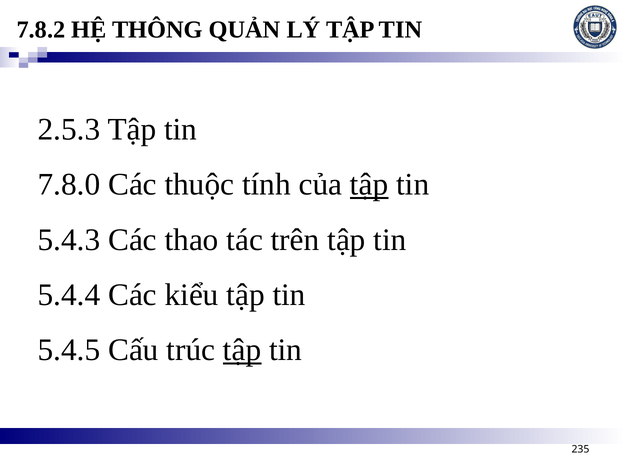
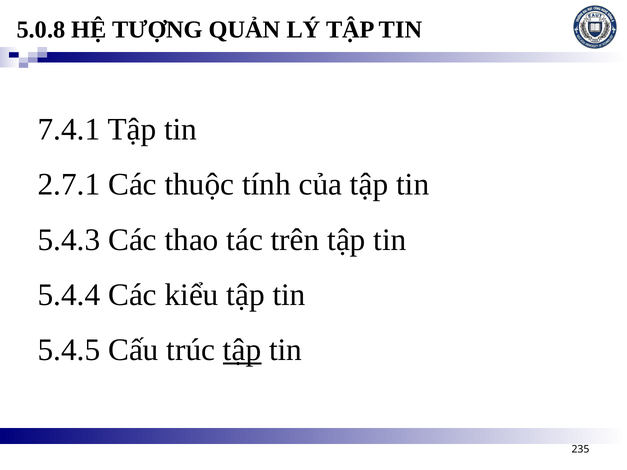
7.8.2: 7.8.2 -> 5.0.8 (41, 30)
THÔNG: THÔNG -> TƯỢNG (157, 30)
2.5.3: 2.5.3 -> 7.4.1 (69, 129)
7.8.0: 7.8.0 -> 2.7.1 (69, 185)
tập underline: present -> none (369, 185)
